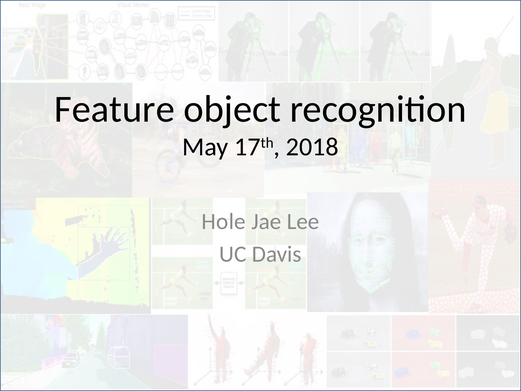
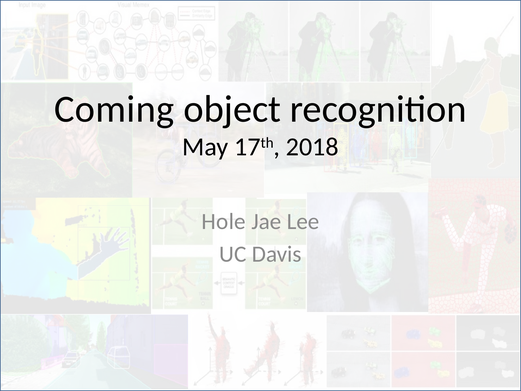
Feature: Feature -> Coming (114, 109)
